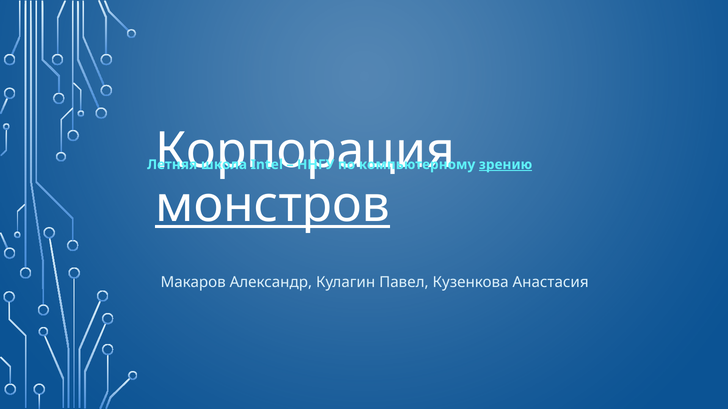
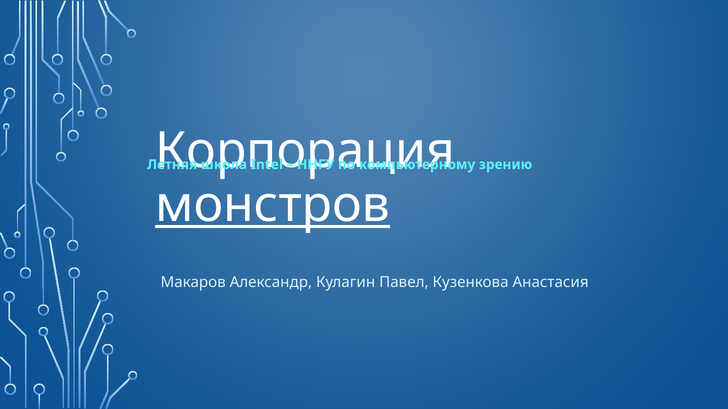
зрению underline: present -> none (506, 165)
